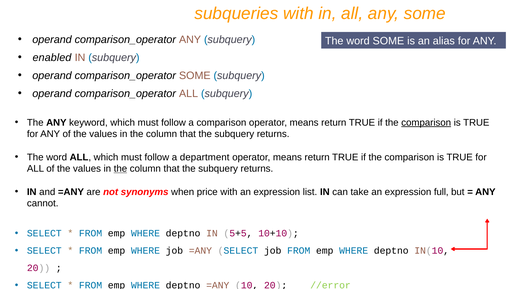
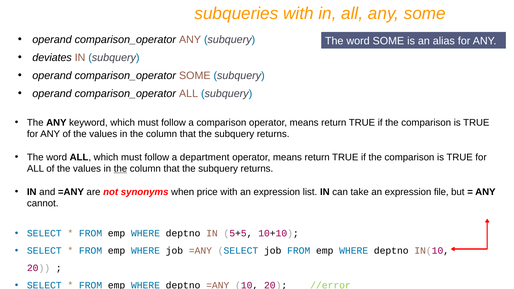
enabled: enabled -> deviates (52, 58)
comparison underline: present -> none (426, 123)
full: full -> file (441, 192)
